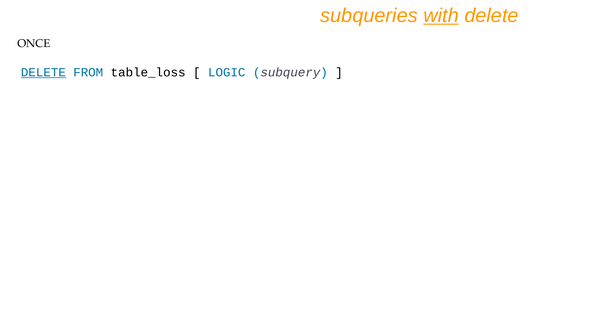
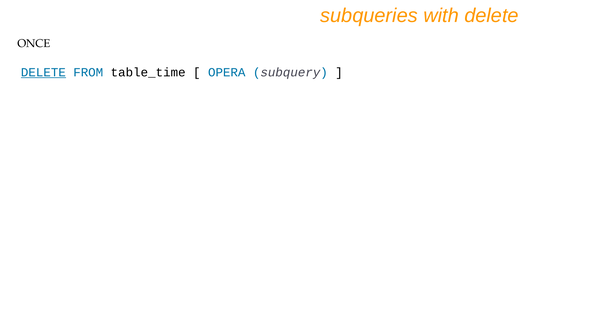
with underline: present -> none (441, 16)
table_loss: table_loss -> table_time (148, 72)
LOGIC: LOGIC -> OPERA (227, 72)
